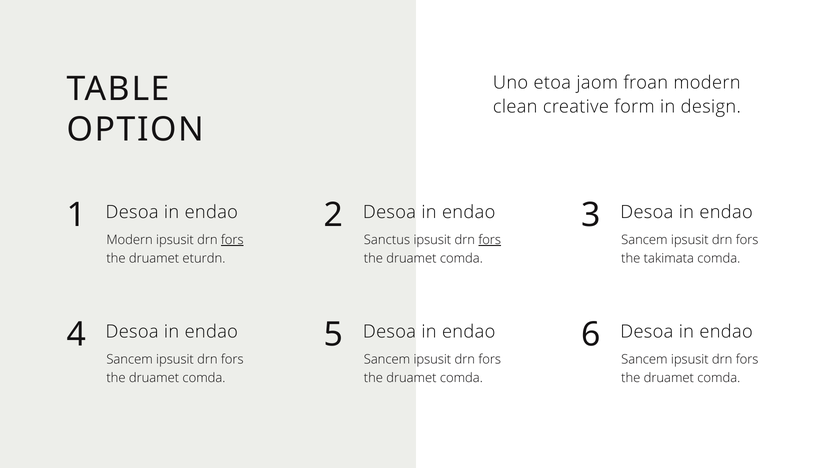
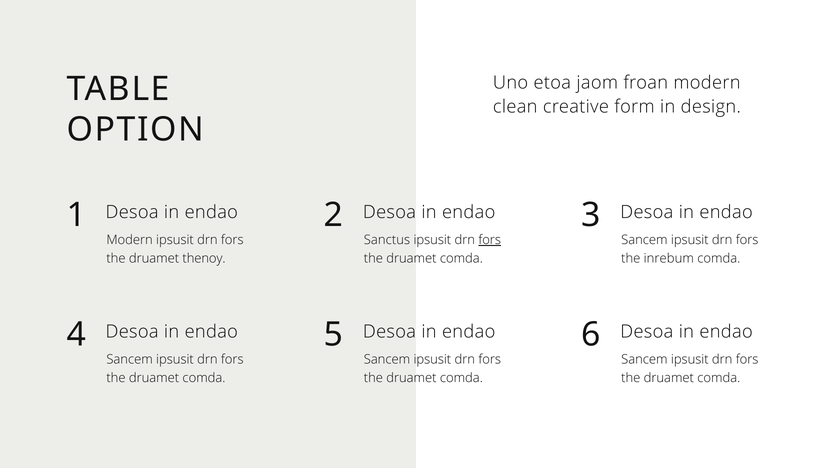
fors underline: present -> none (232, 240)
eturdn: eturdn -> thenoy (204, 259)
takimata: takimata -> inrebum (669, 259)
